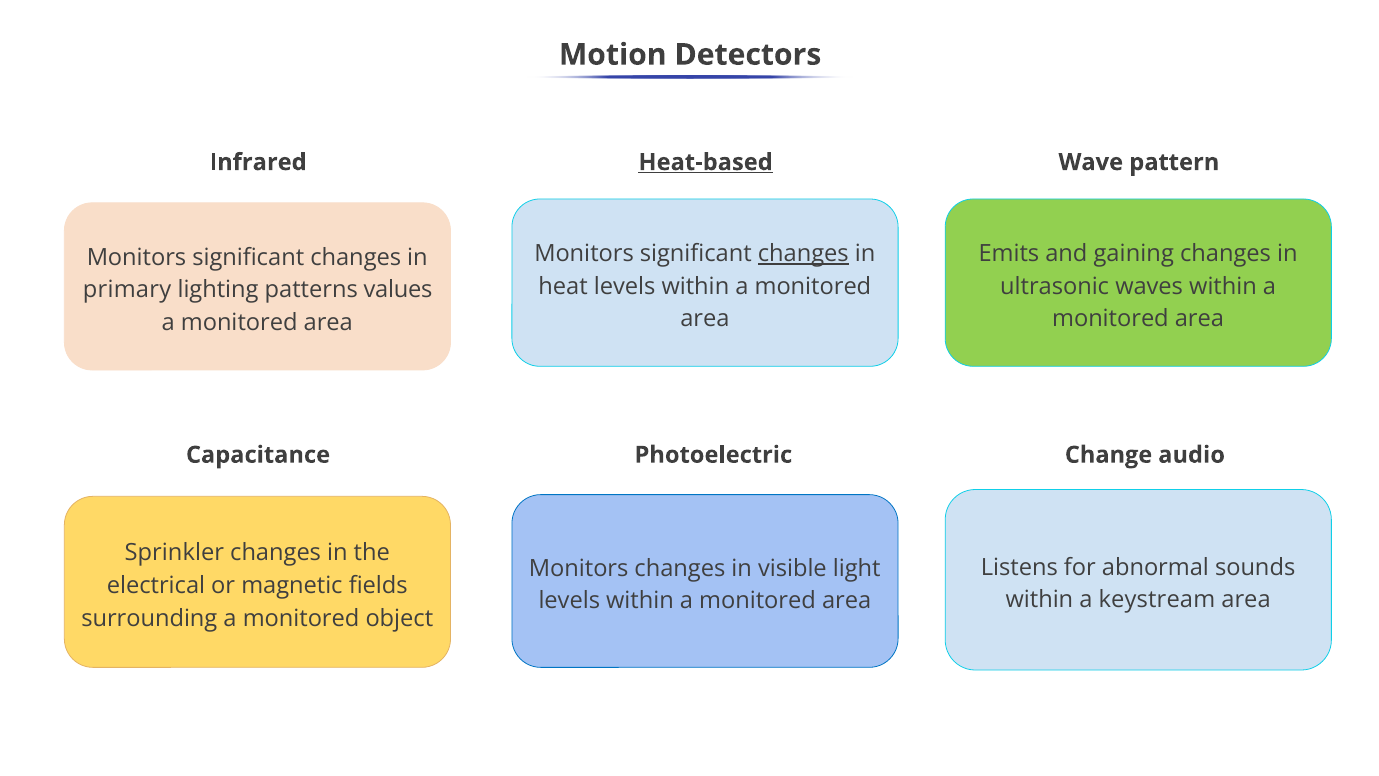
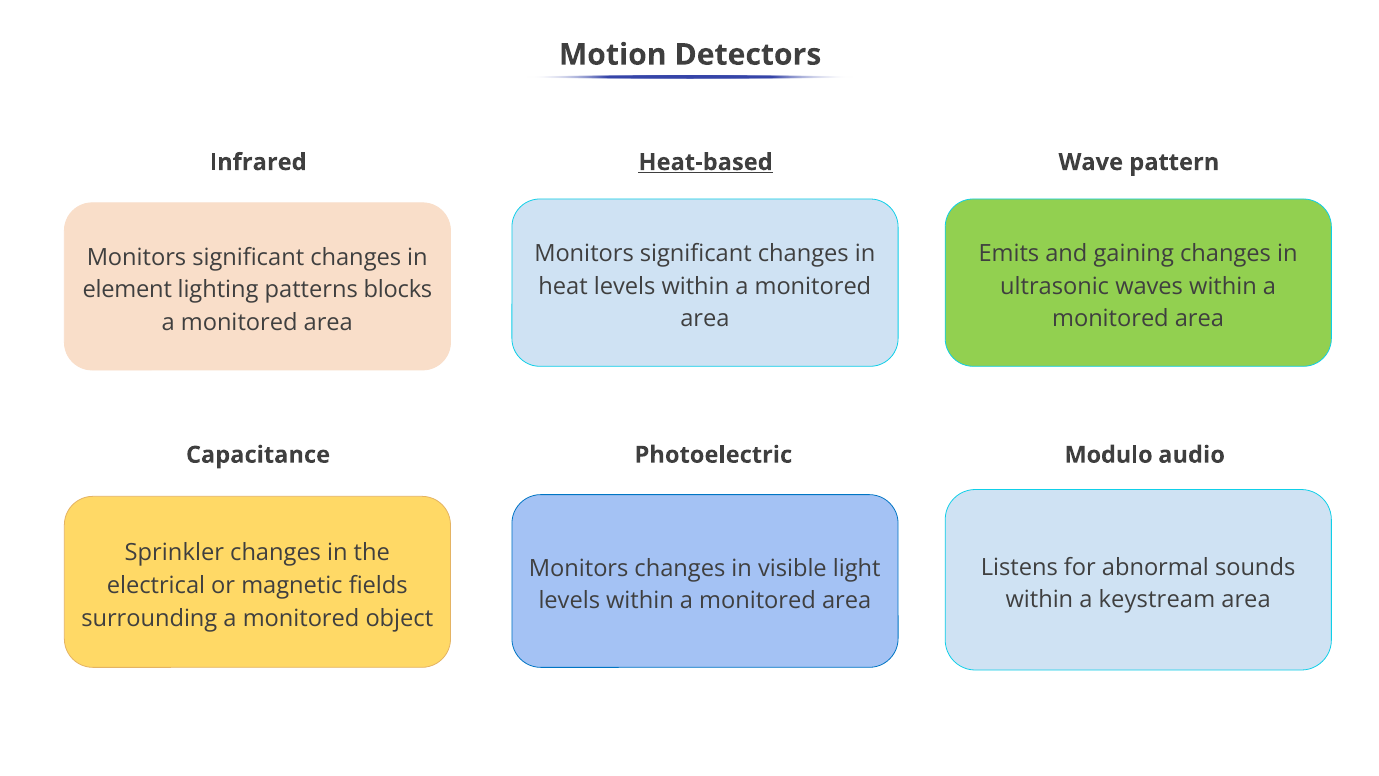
changes underline: present -> none (803, 254)
primary: primary -> element (127, 290)
values: values -> blocks (398, 290)
Change: Change -> Modulo (1109, 455)
